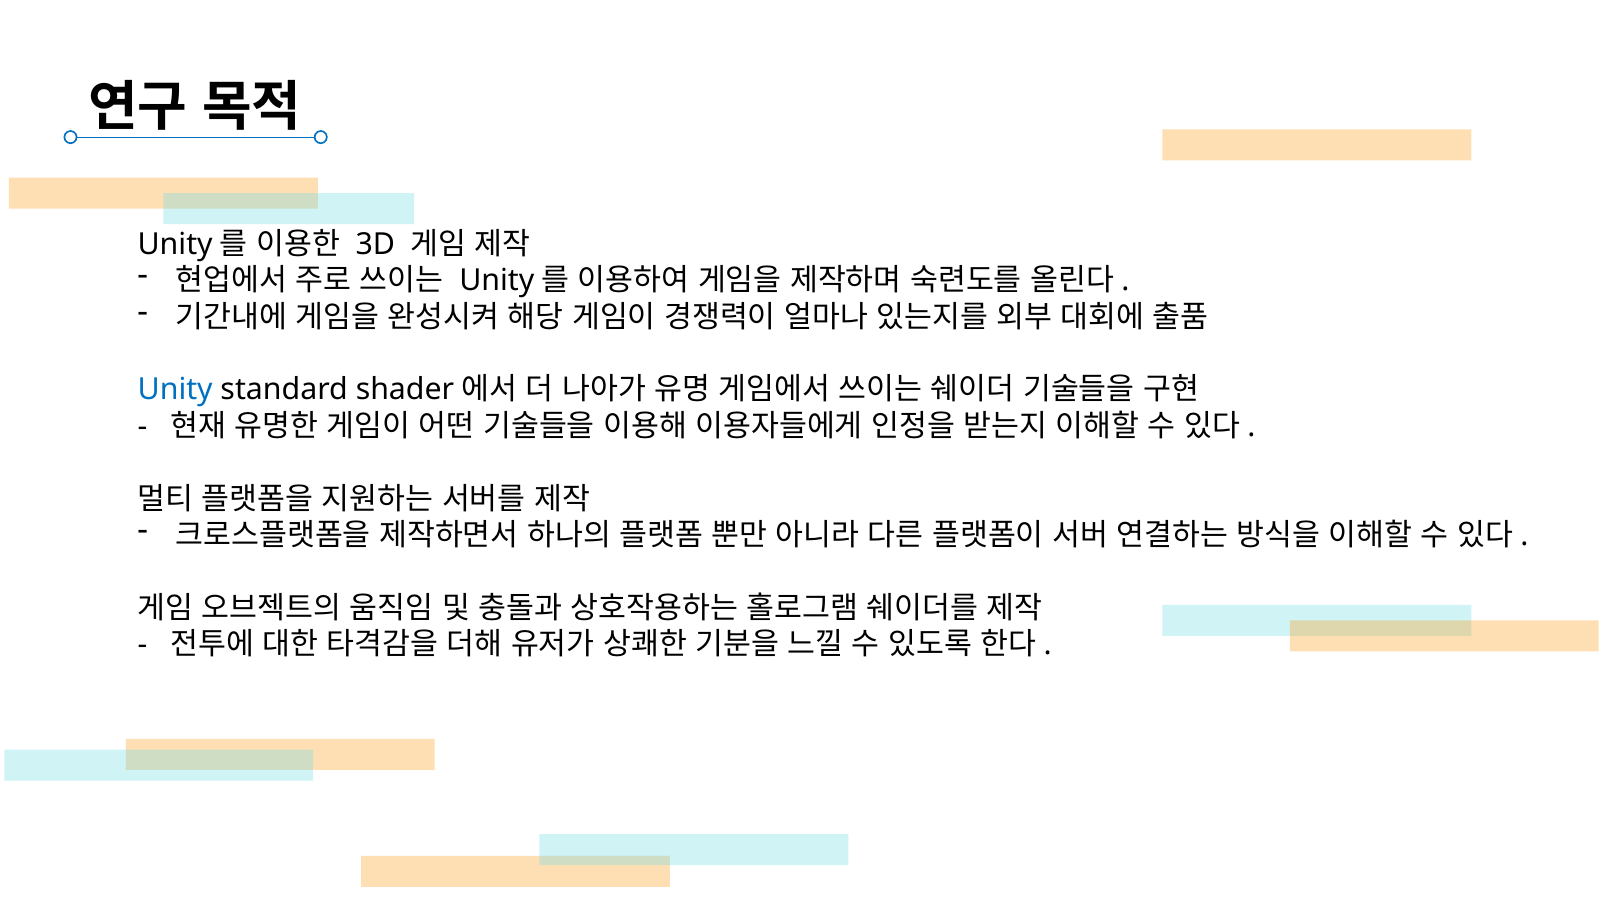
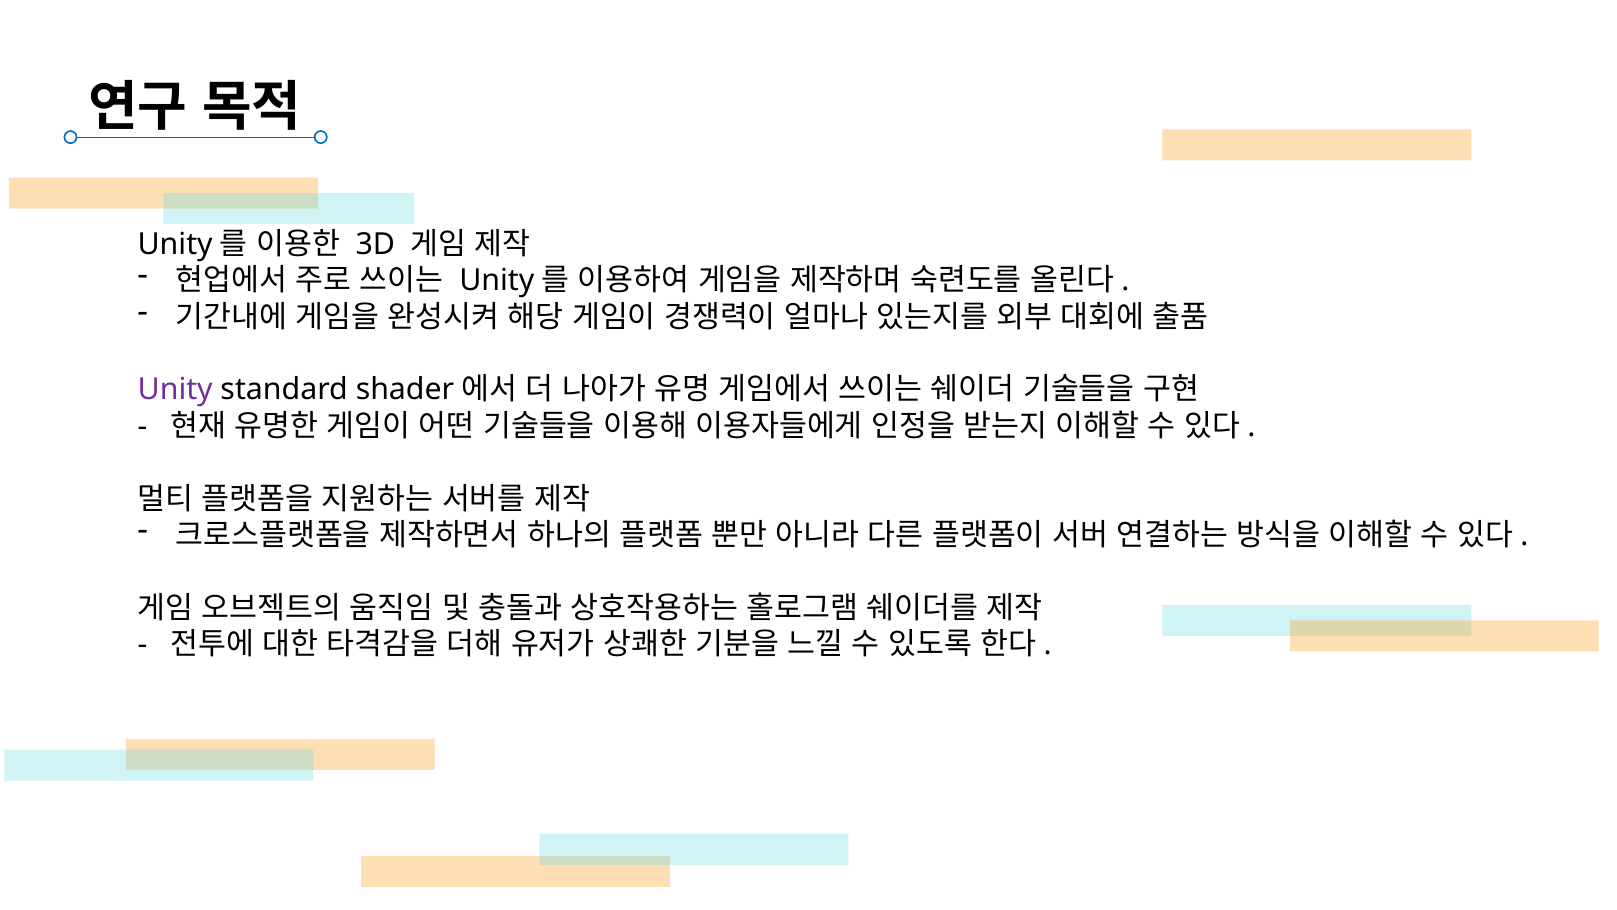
Unity colour: blue -> purple (175, 390)
